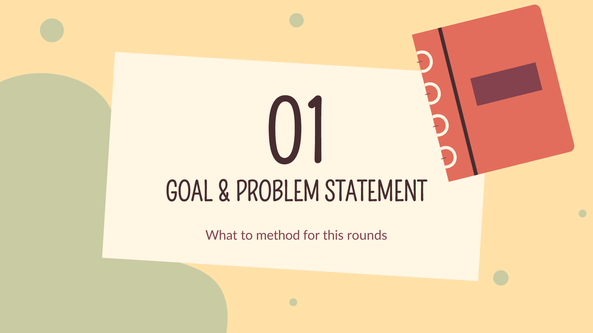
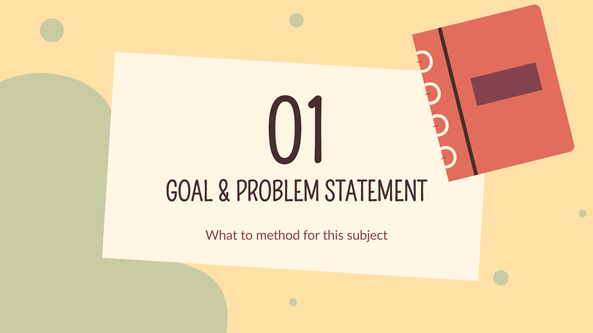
rounds: rounds -> subject (367, 236)
